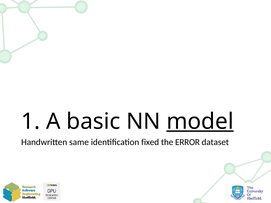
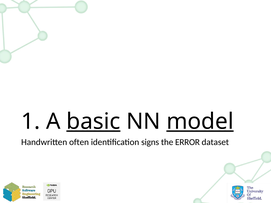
basic underline: none -> present (93, 122)
same: same -> often (79, 142)
fixed: fixed -> signs (150, 142)
